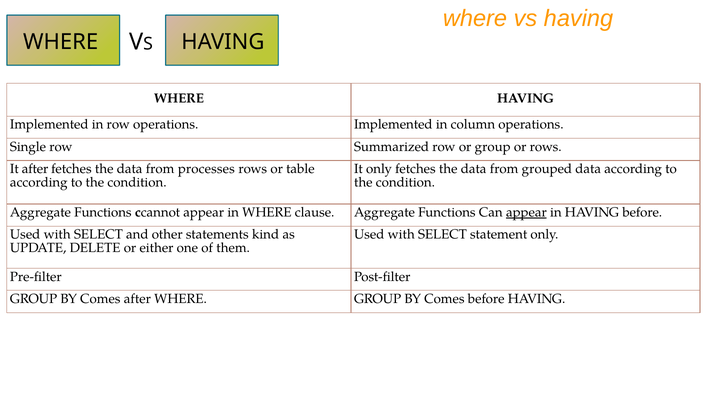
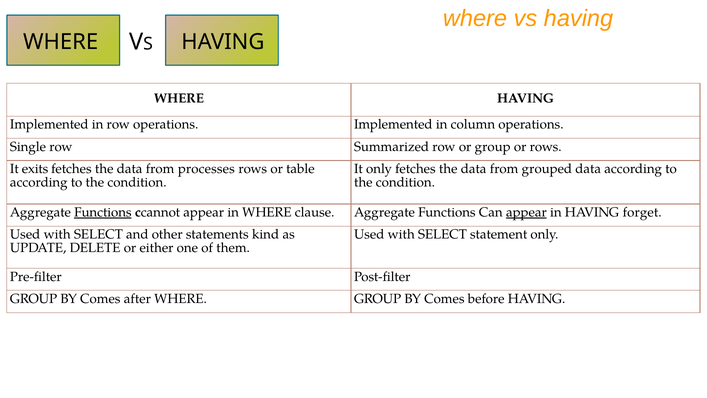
It after: after -> exits (35, 169)
Functions underline: none -> present (103, 212)
HAVING before: before -> forget (642, 212)
